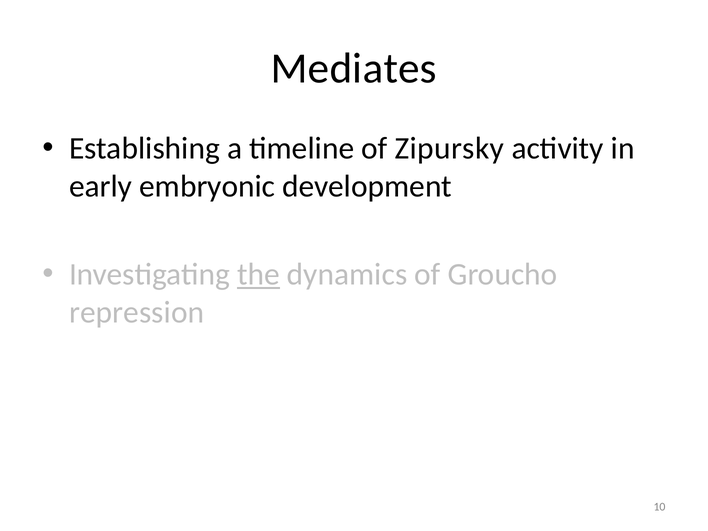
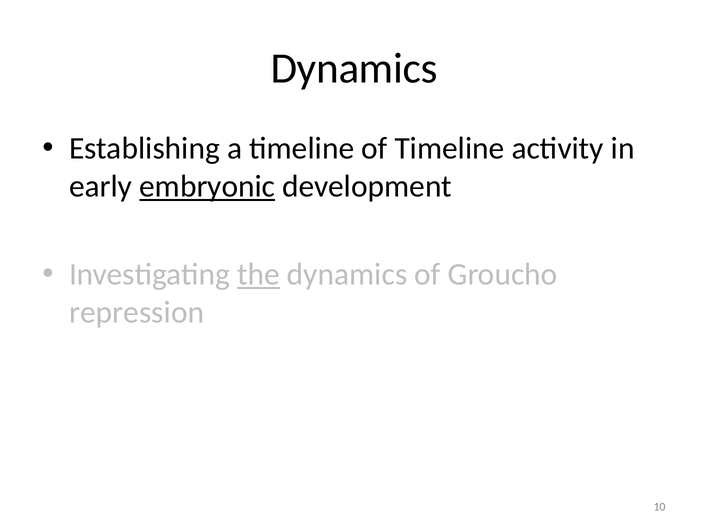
Mediates: Mediates -> Dynamics (354, 69)
of Zipursky: Zipursky -> Timeline (450, 149)
embryonic underline: none -> present (207, 186)
